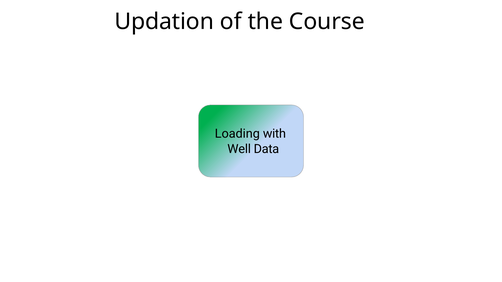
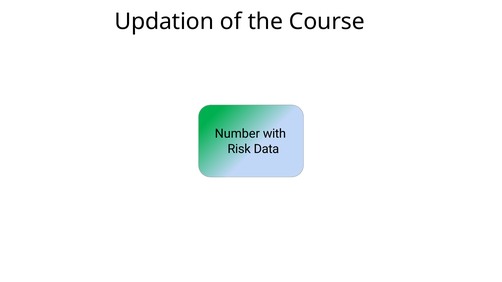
Loading: Loading -> Number (237, 134)
Well: Well -> Risk (239, 149)
